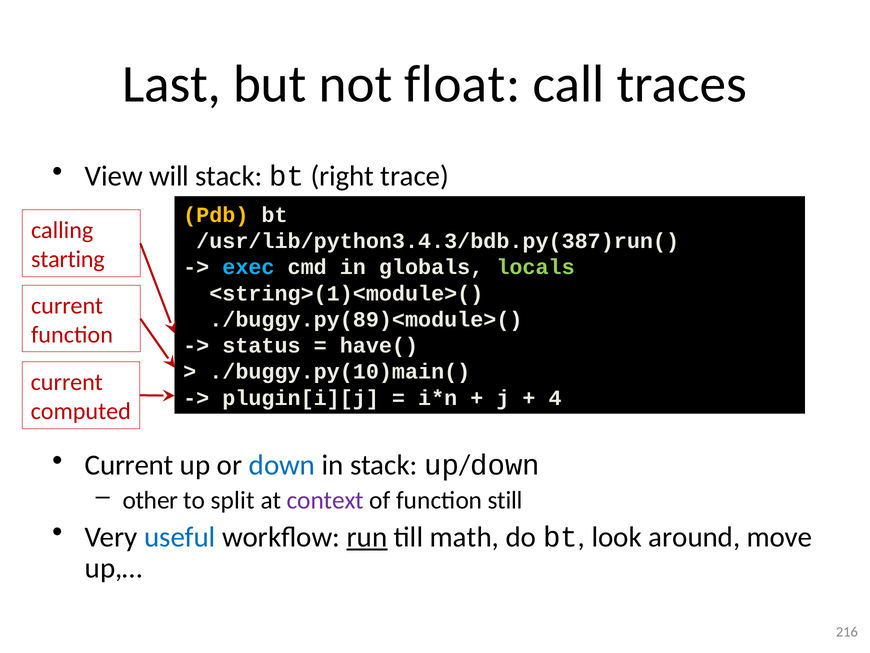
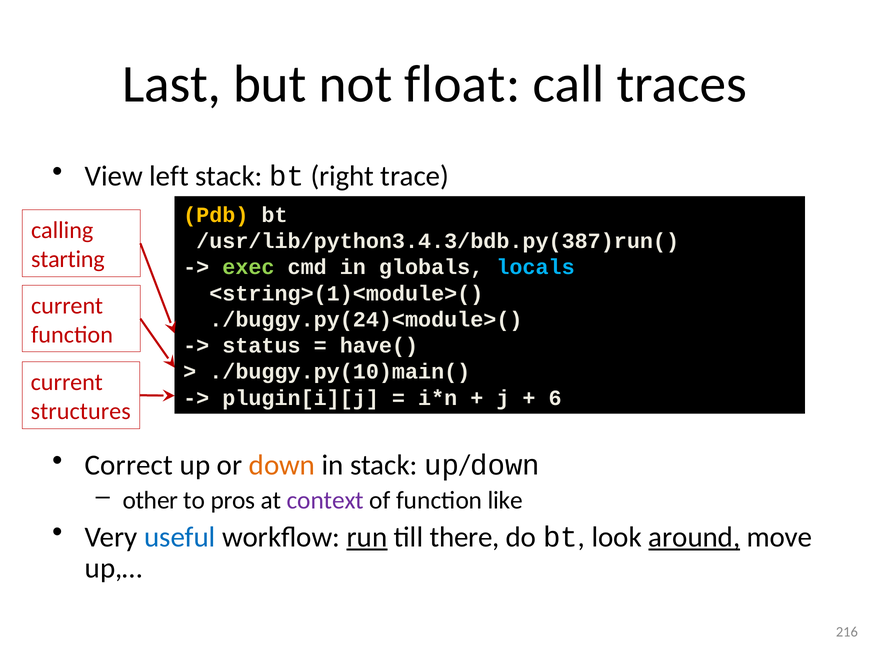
will: will -> left (169, 176)
exec colour: light blue -> light green (248, 267)
locals colour: light green -> light blue (536, 267)
./buggy.py(89)<module>(: ./buggy.py(89)<module>( -> ./buggy.py(24)<module>( (366, 319)
4: 4 -> 6 (555, 398)
computed: computed -> structures (81, 411)
Current: Current -> Correct (129, 465)
down colour: blue -> orange (282, 465)
split: split -> pros (233, 500)
still: still -> like (505, 500)
math: math -> there (465, 537)
around underline: none -> present (694, 537)
